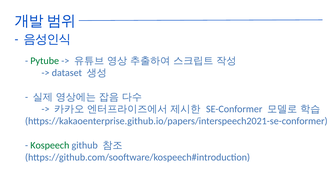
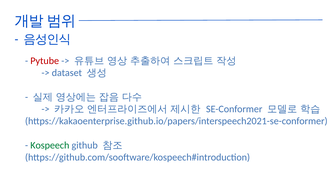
Pytube colour: green -> red (45, 61)
